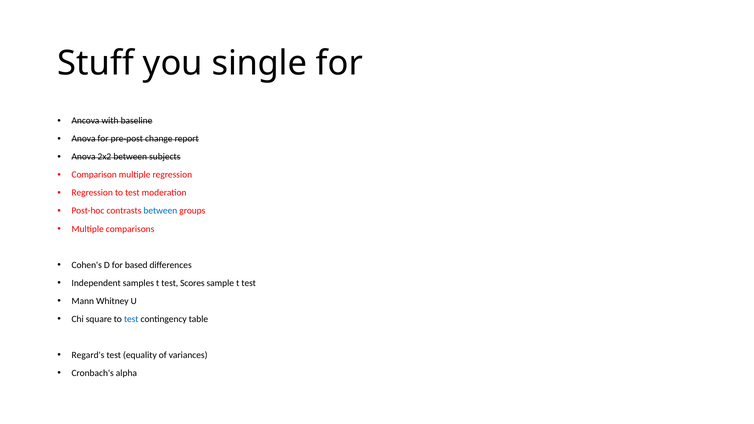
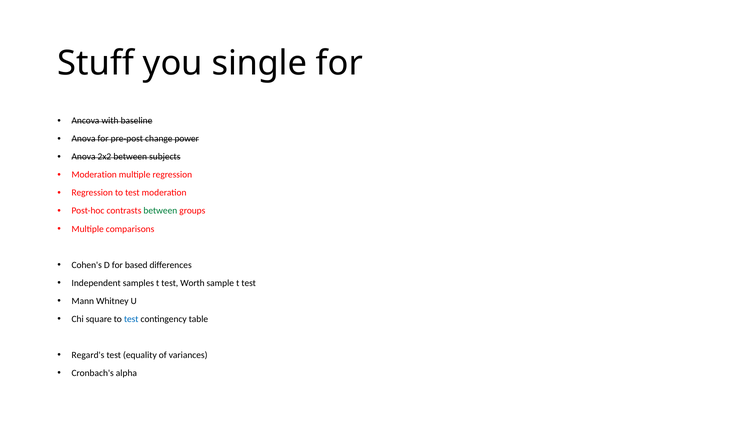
report: report -> power (187, 139)
Comparison: Comparison -> Moderation (94, 175)
between colour: blue -> green (160, 211)
Scores: Scores -> Worth (192, 283)
